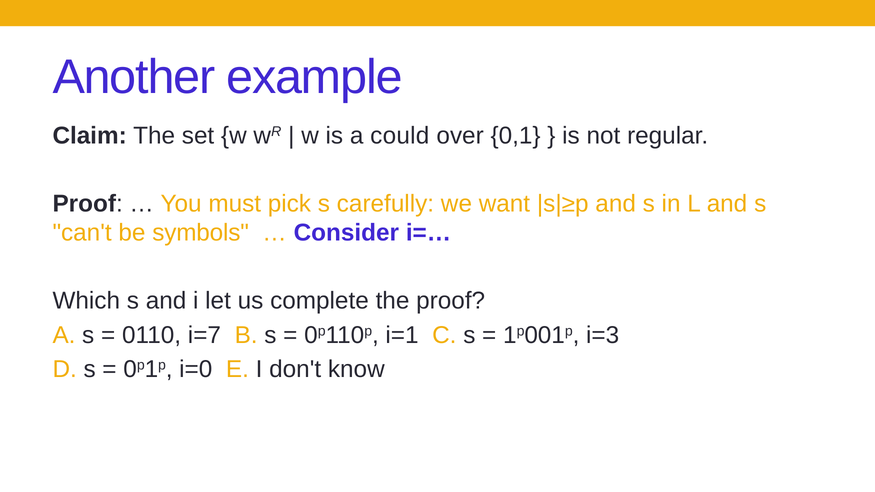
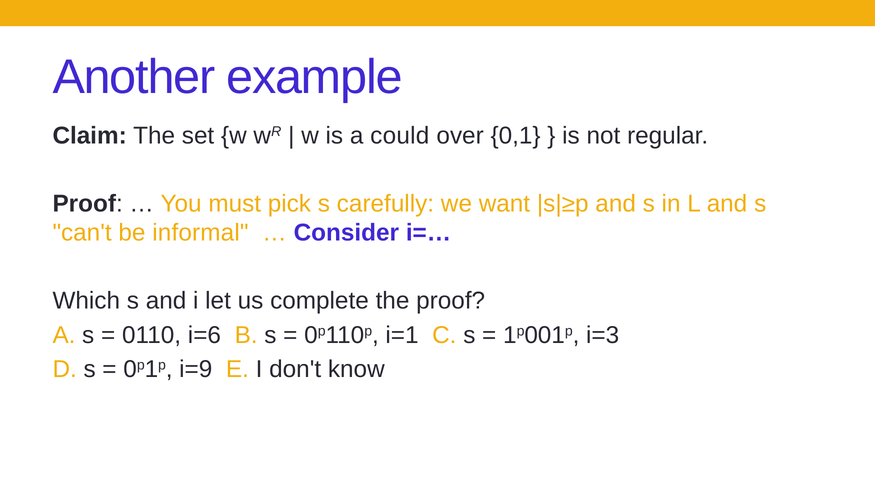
symbols: symbols -> informal (200, 233)
i=7: i=7 -> i=6 (204, 335)
i=0: i=0 -> i=9 (196, 369)
